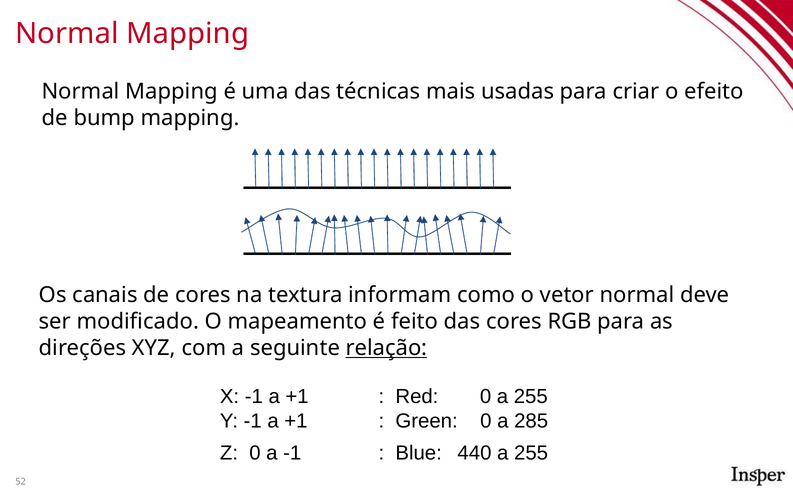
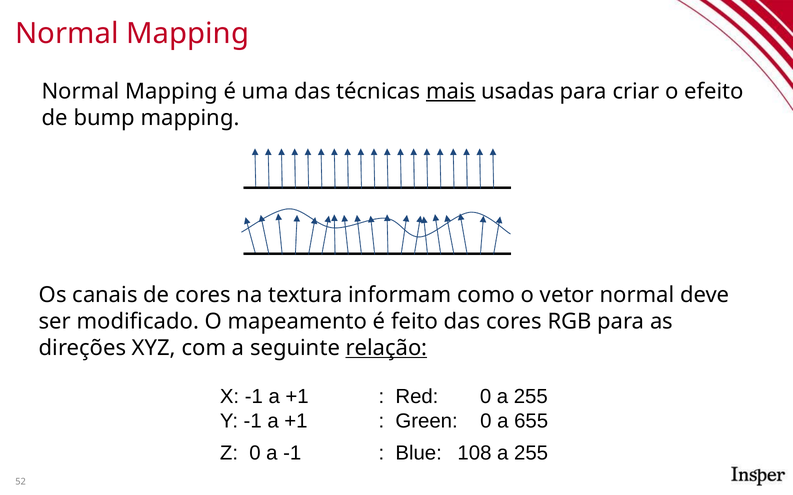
mais underline: none -> present (451, 92)
285: 285 -> 655 (531, 422)
440: 440 -> 108 (474, 453)
